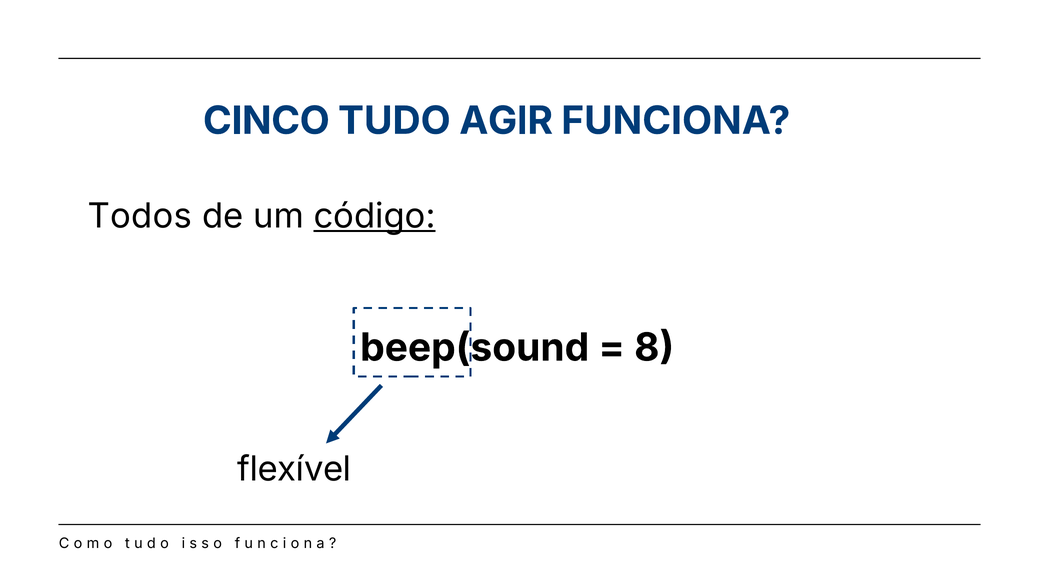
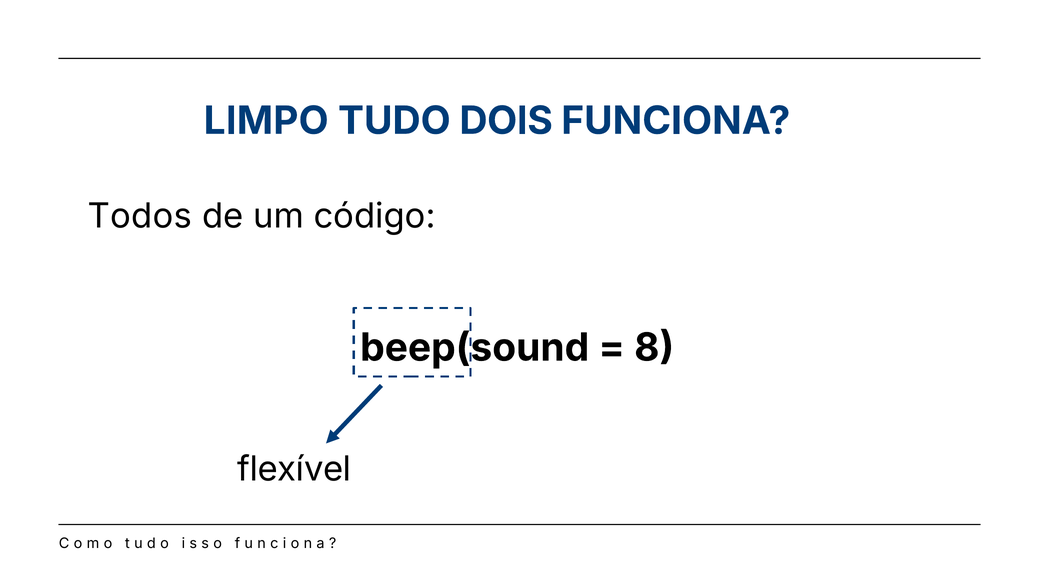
CINCO: CINCO -> LIMPO (266, 121)
AGIR: AGIR -> DOIS (506, 121)
código underline: present -> none (375, 216)
